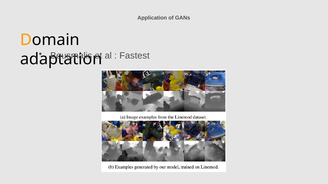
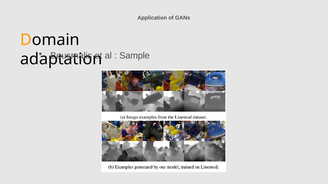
Fastest: Fastest -> Sample (135, 56)
